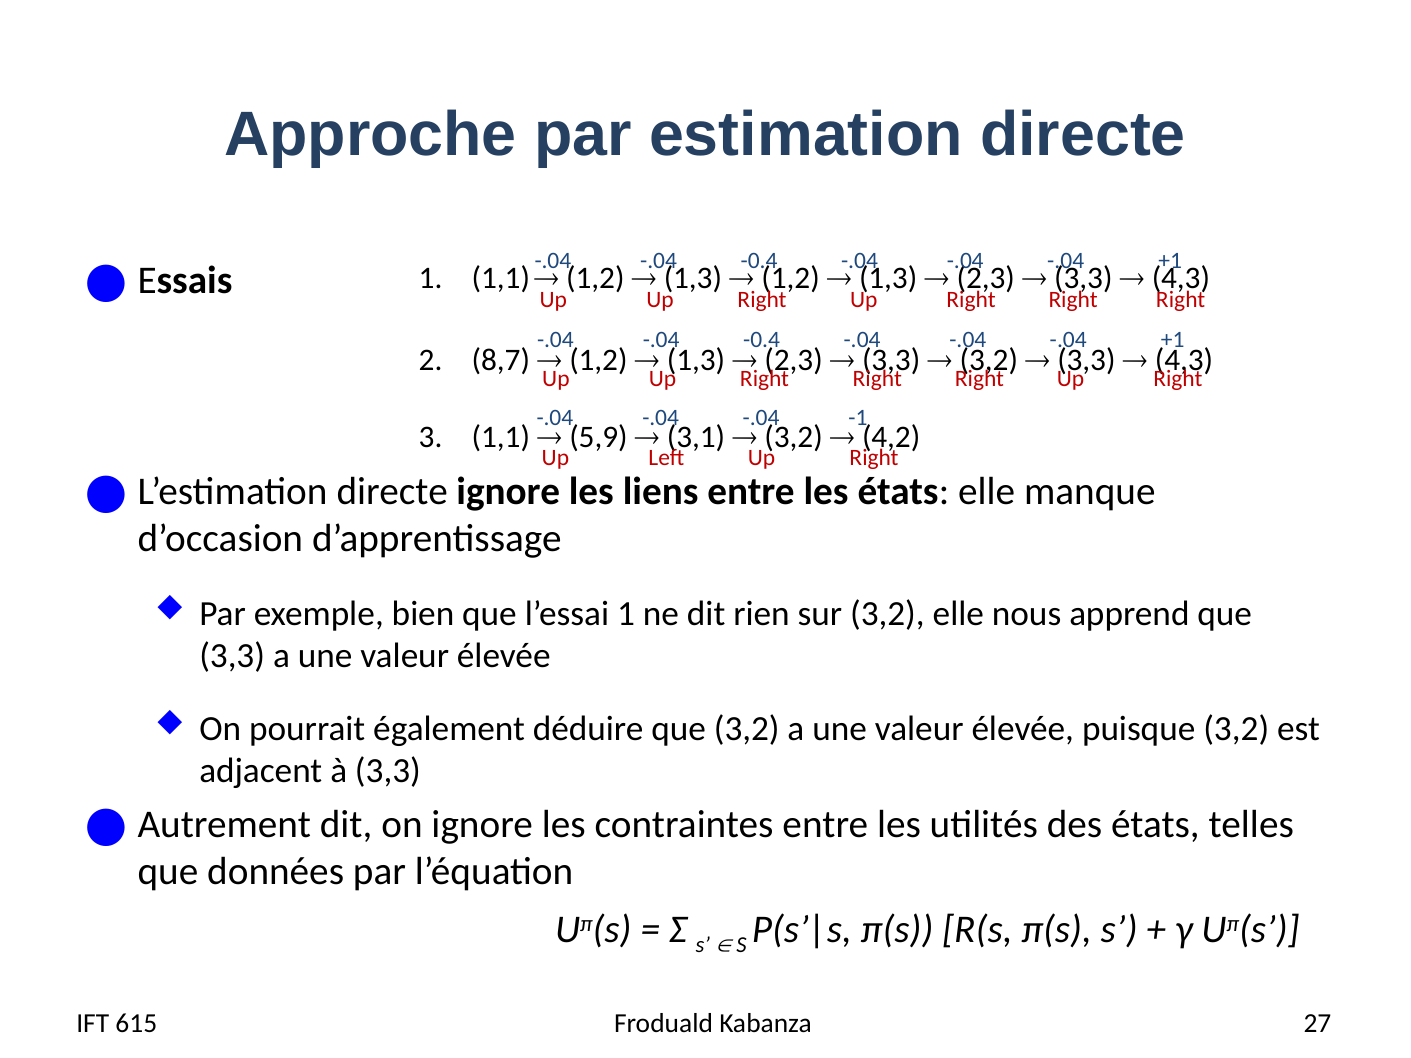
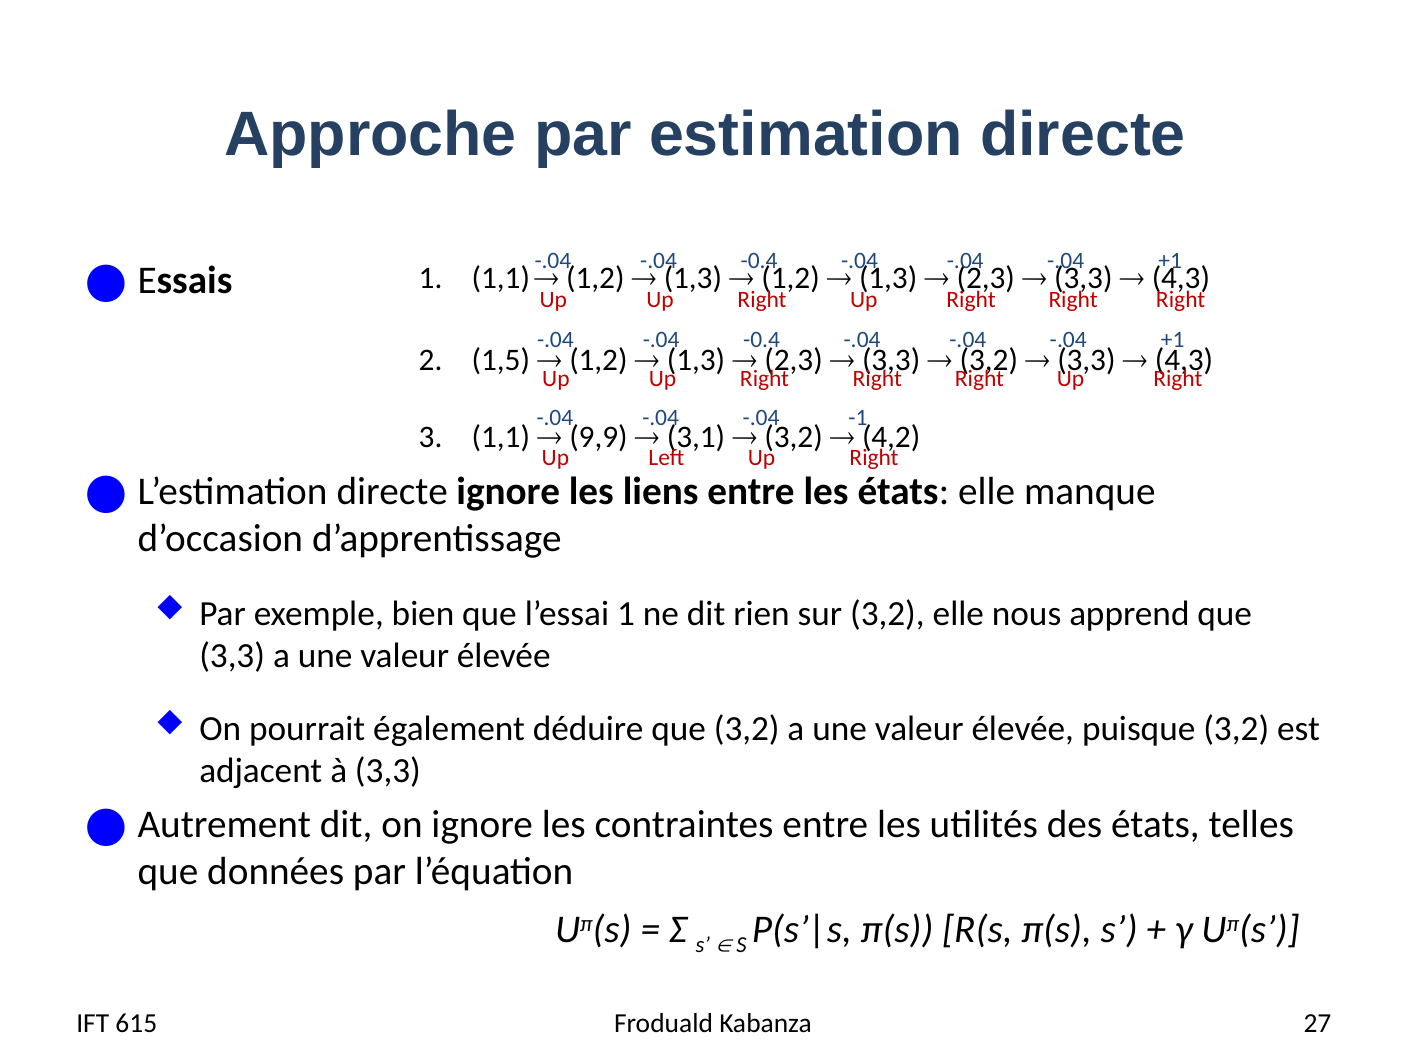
8,7: 8,7 -> 1,5 (501, 360)
5,9: 5,9 -> 9,9 (598, 437)
